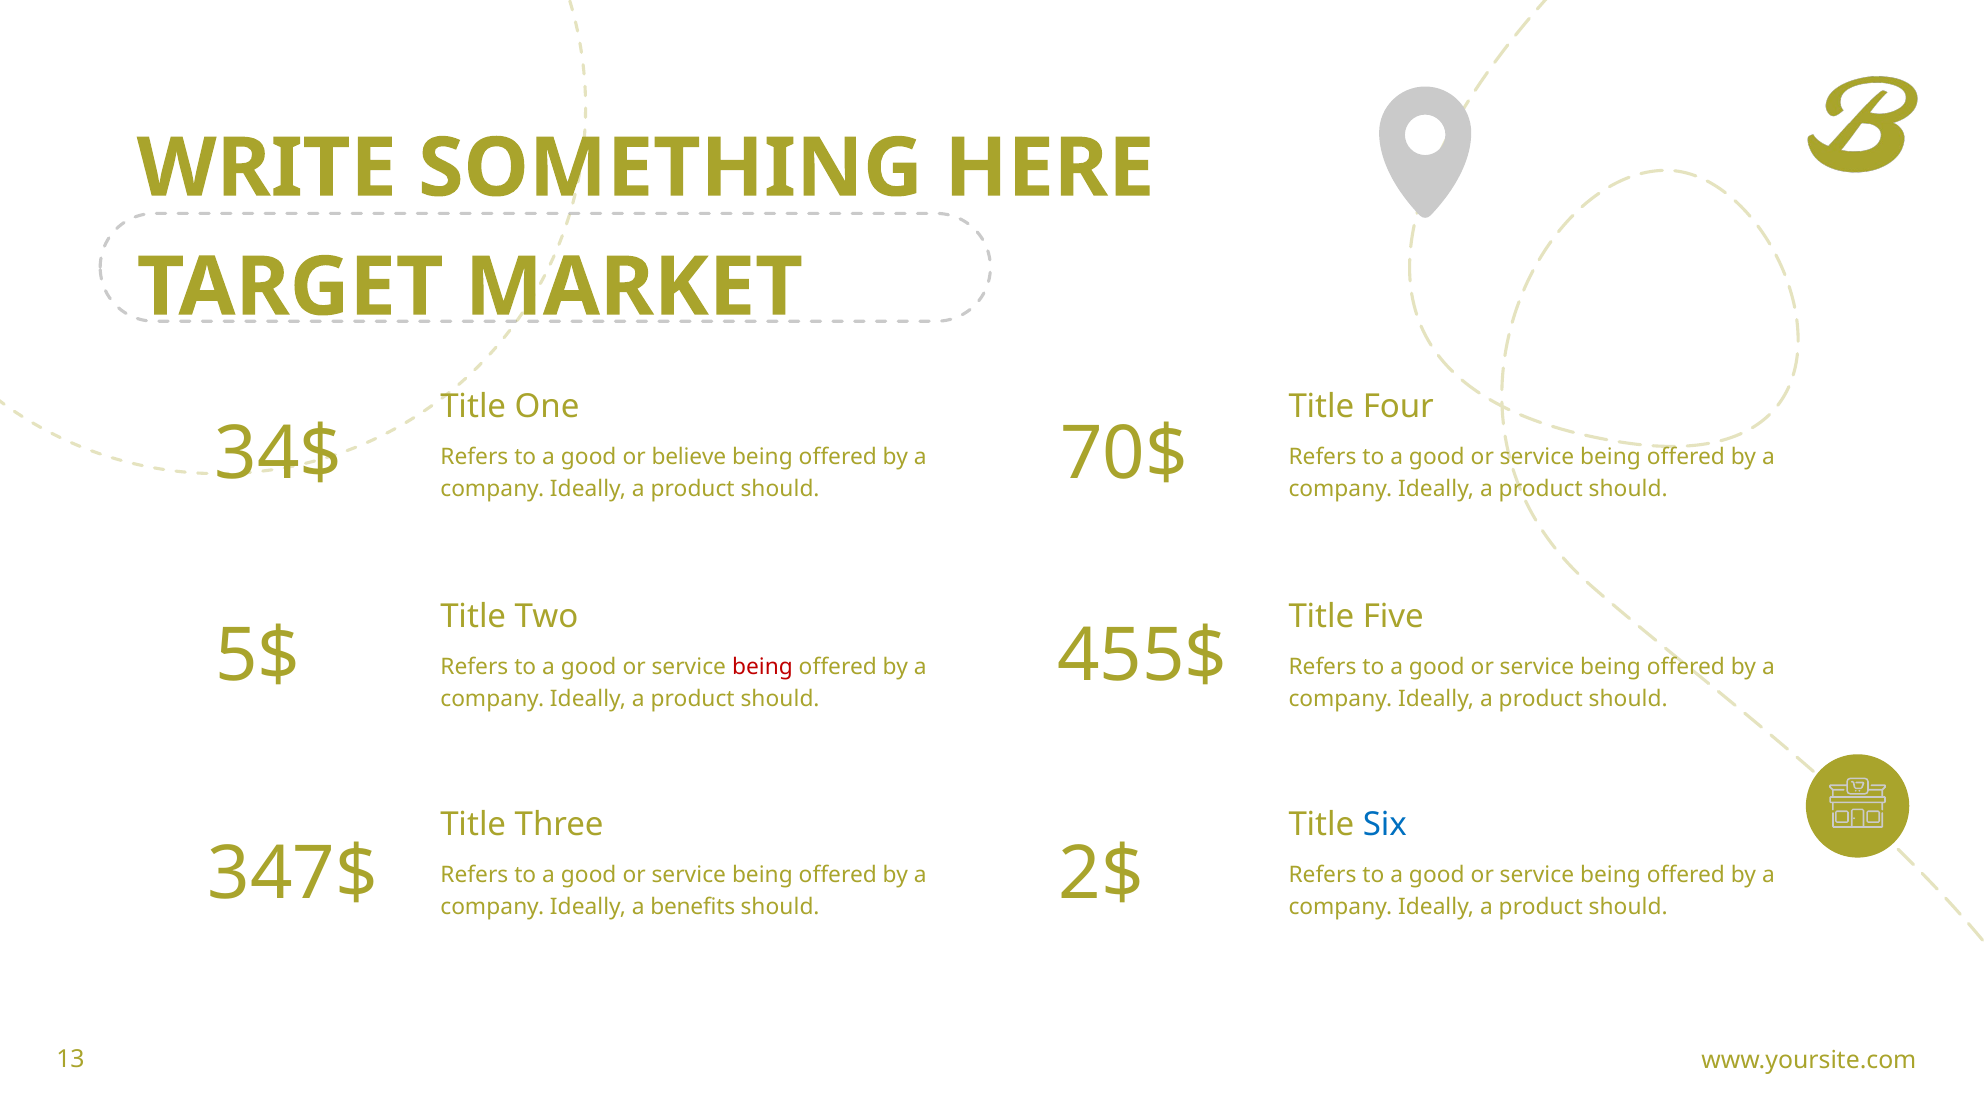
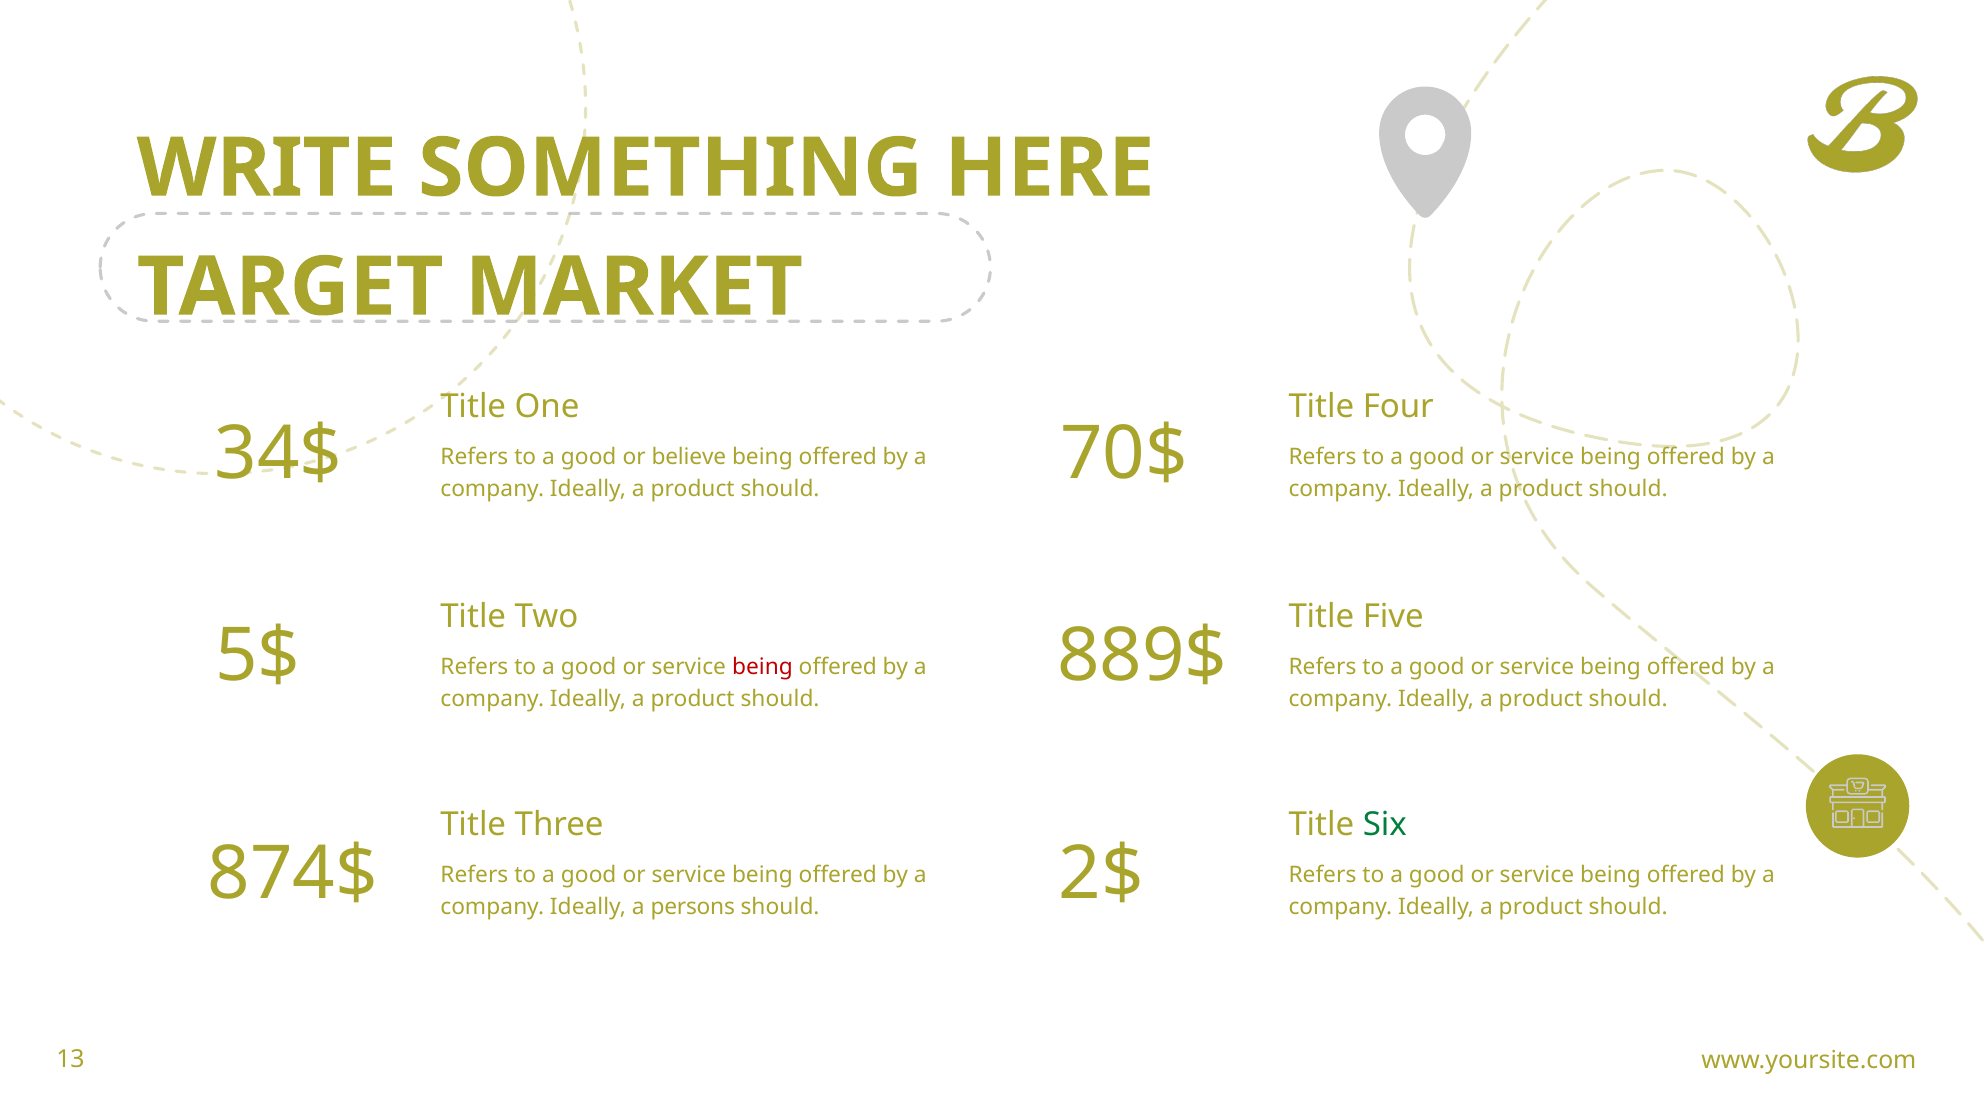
455$: 455$ -> 889$ (1142, 656)
Six colour: blue -> green (1385, 825)
347$: 347$ -> 874$ (293, 874)
benefits: benefits -> persons (693, 907)
